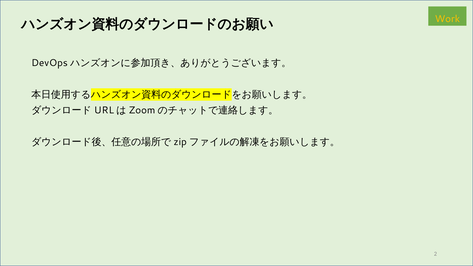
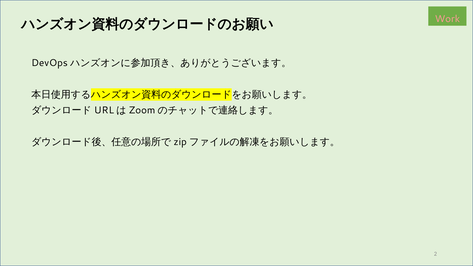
Work colour: yellow -> pink (447, 19)
